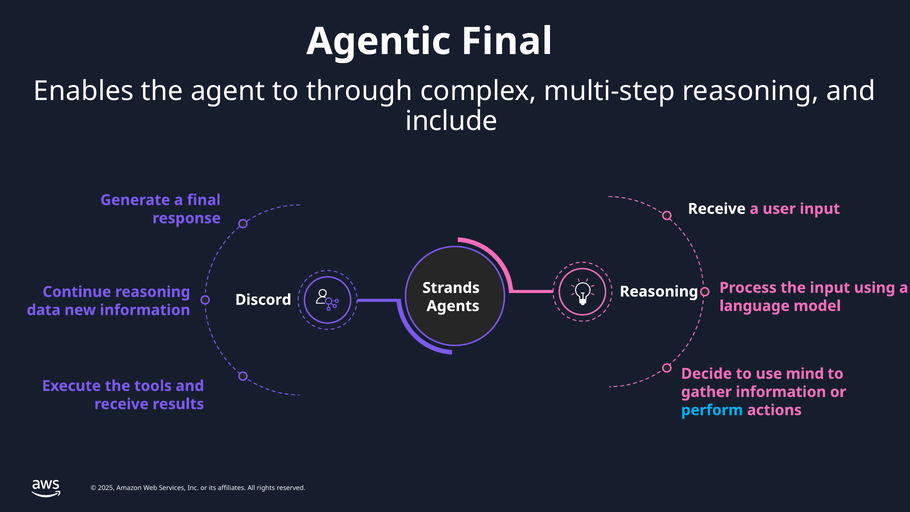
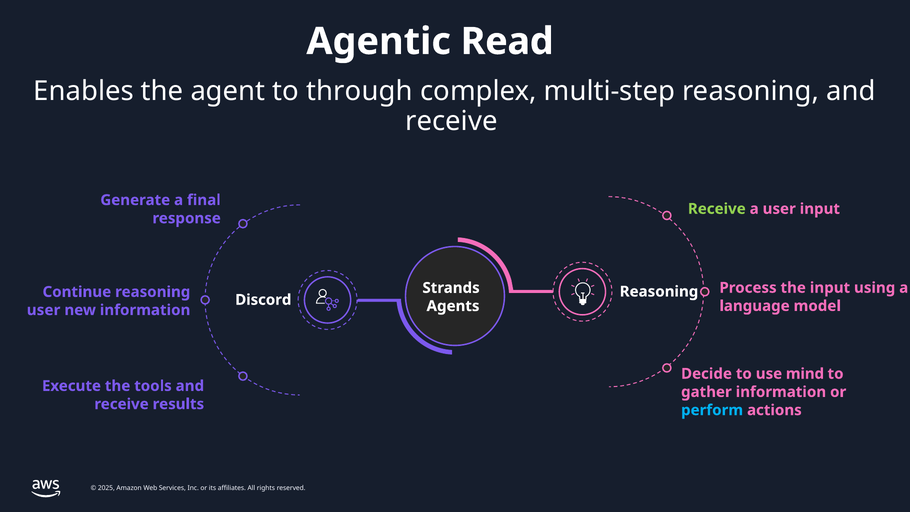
Agentic Final: Final -> Read (507, 41)
include: include -> receive (451, 121)
Receive colour: white -> light green (717, 209)
data: data -> user (44, 310)
